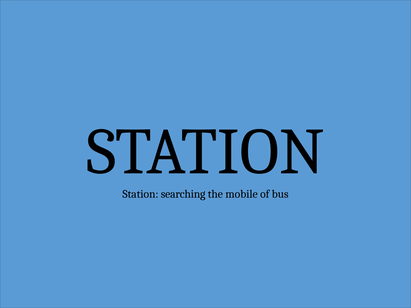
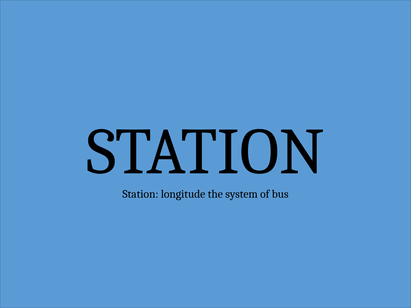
searching: searching -> longitude (183, 194)
mobile: mobile -> system (242, 194)
